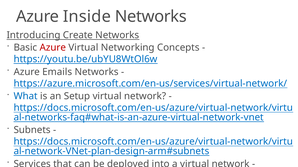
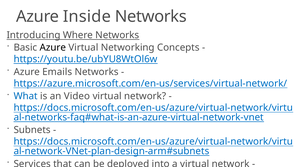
Create: Create -> Where (78, 35)
Azure colour: red -> black (53, 48)
Setup: Setup -> Video (77, 96)
